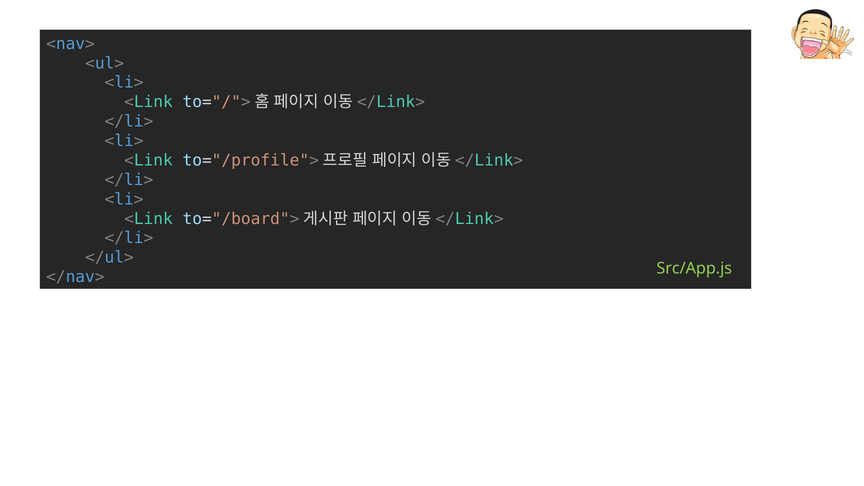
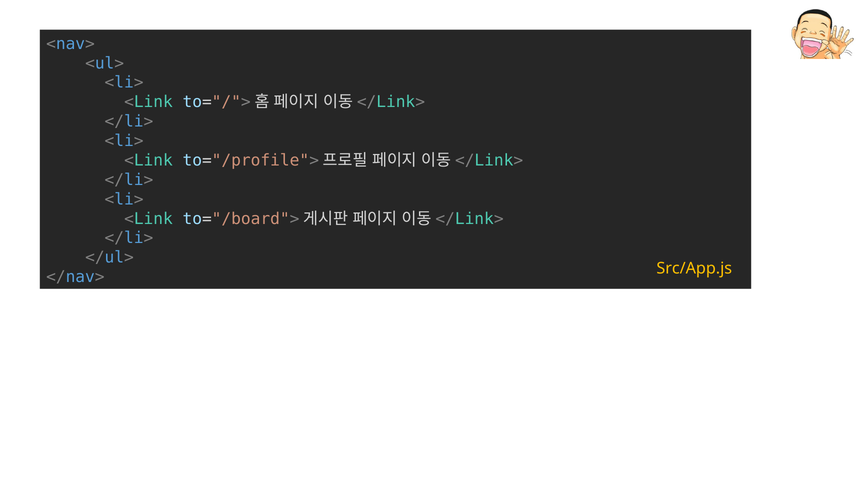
Src/App.js colour: light green -> yellow (694, 268)
